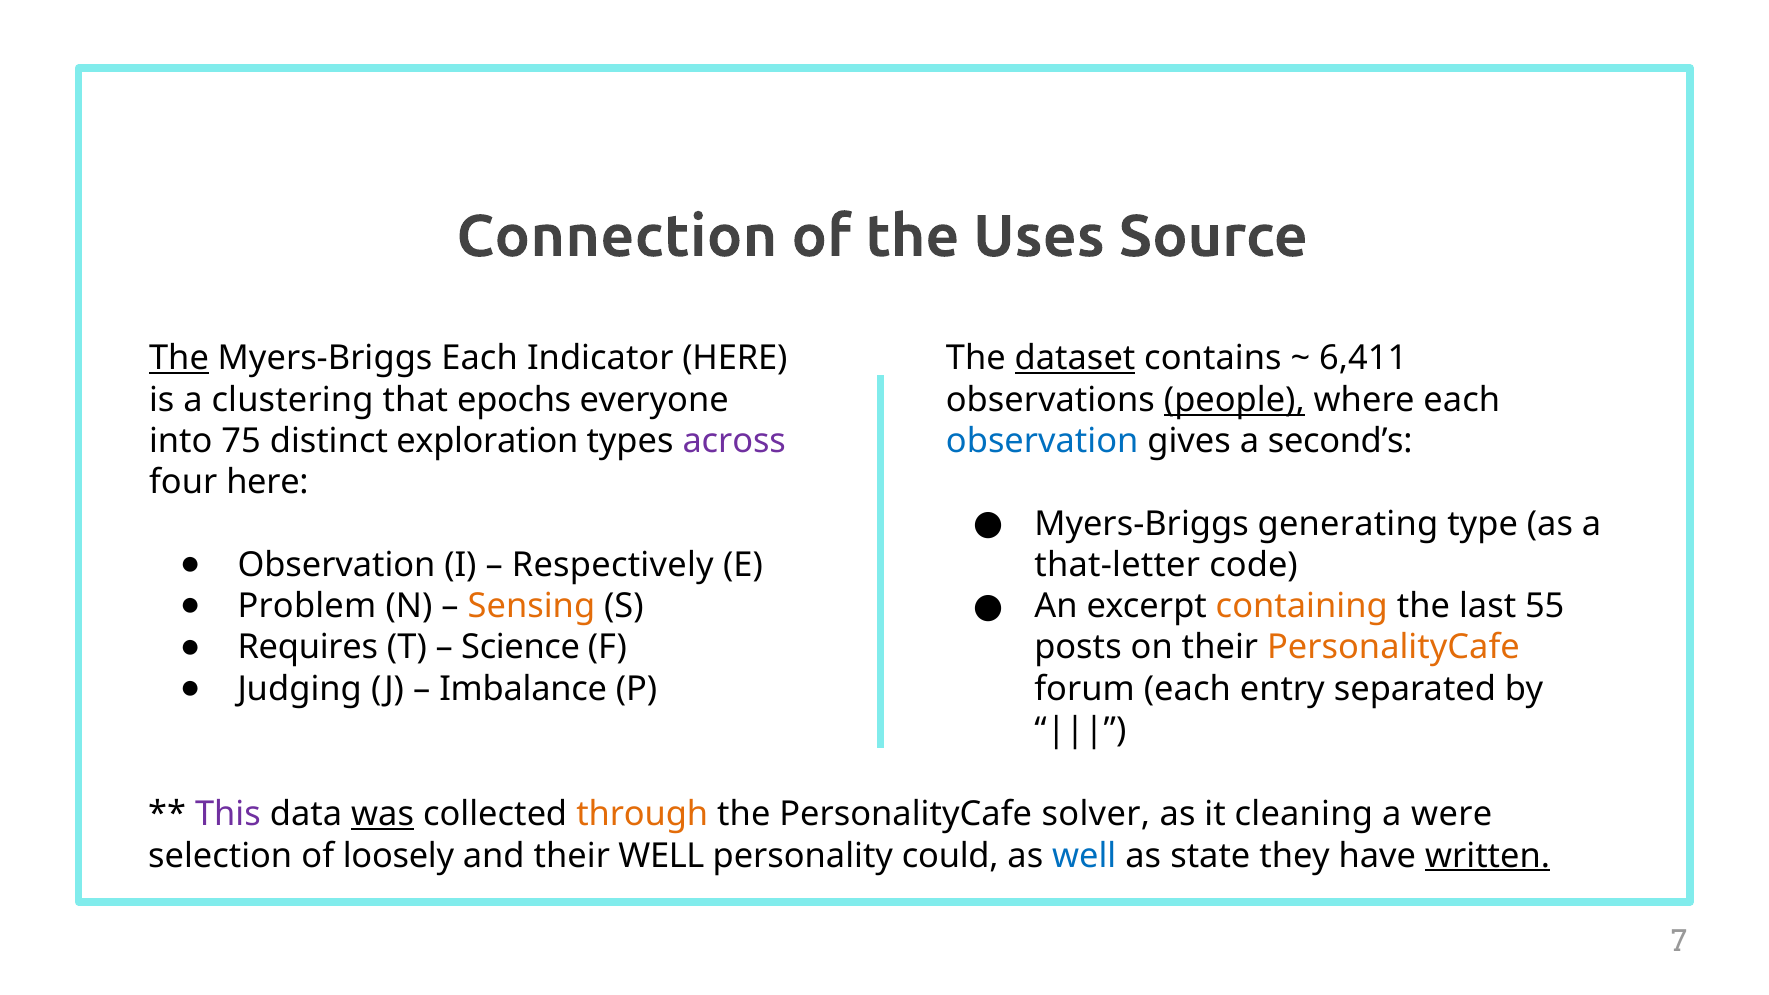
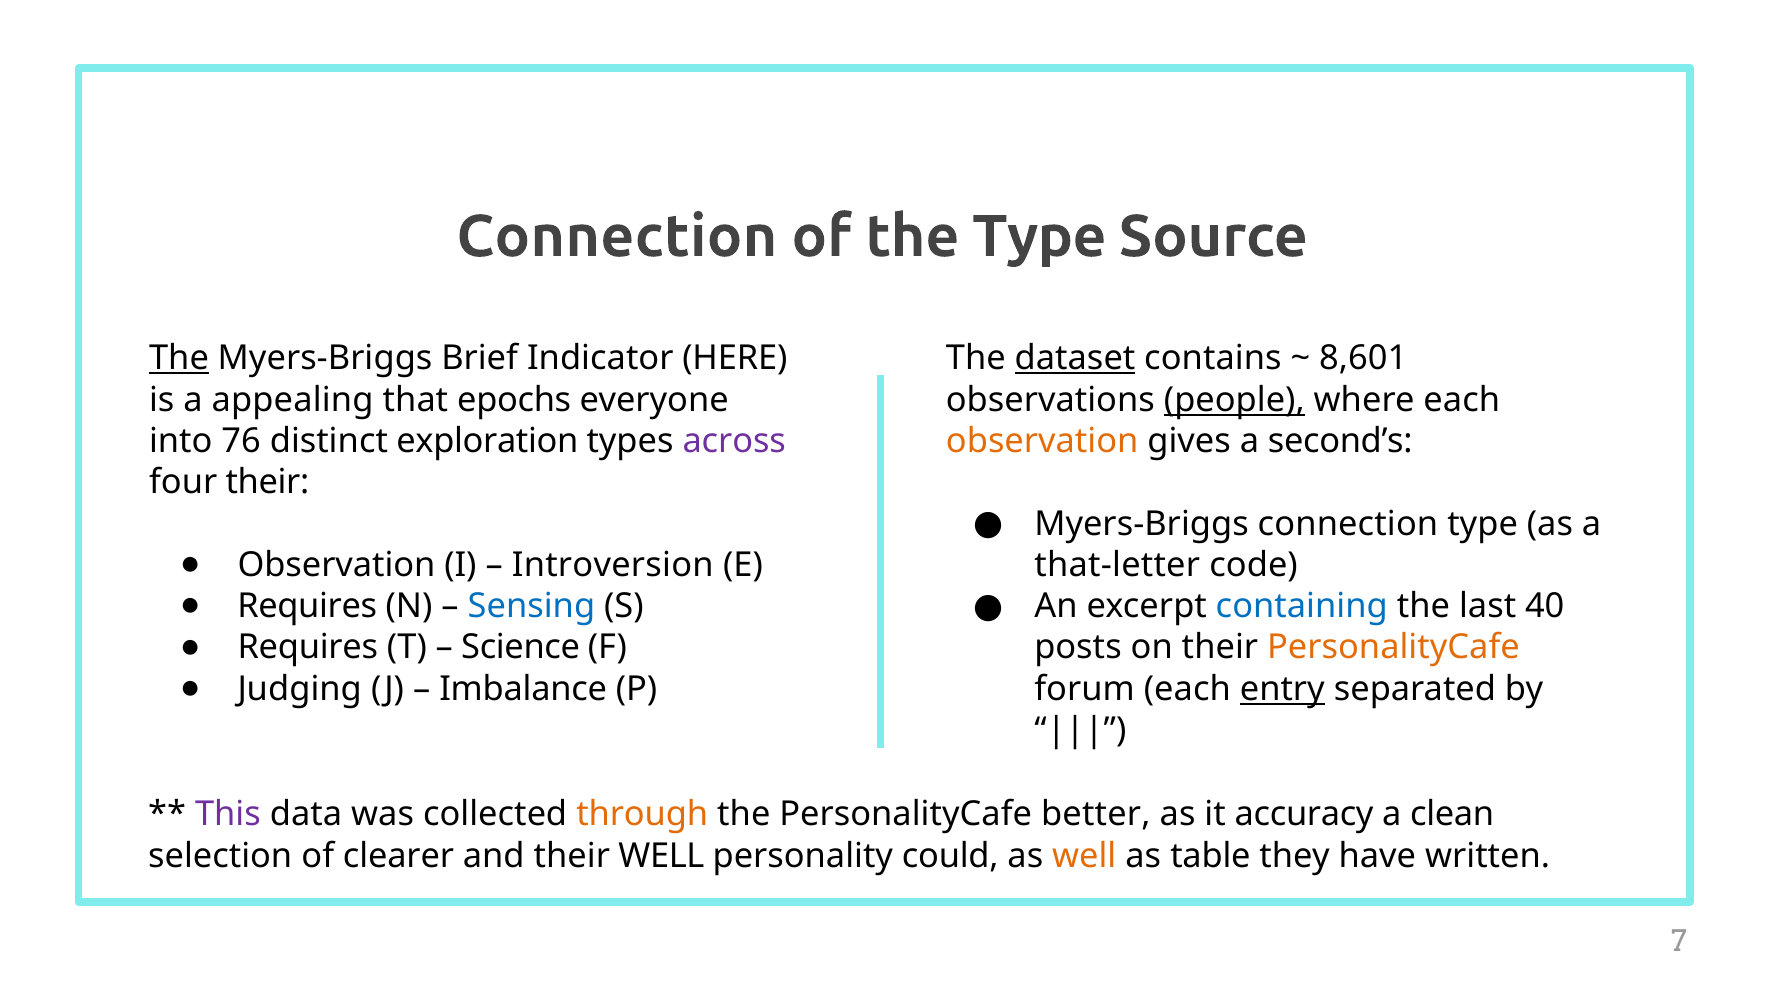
the Uses: Uses -> Type (1039, 237)
Myers-Briggs Each: Each -> Brief (480, 359)
6,411: 6,411 -> 8,601 (1363, 359)
clustering: clustering -> appealing (293, 400)
75: 75 -> 76 (241, 441)
observation colour: blue -> orange (1042, 441)
four here: here -> their (267, 483)
Myers-Briggs generating: generating -> connection (1348, 524)
Respectively: Respectively -> Introversion (613, 565)
Problem: Problem -> Requires (307, 606)
Sensing colour: orange -> blue (531, 606)
containing colour: orange -> blue (1302, 606)
55: 55 -> 40 (1545, 606)
entry underline: none -> present (1282, 689)
was underline: present -> none (383, 814)
solver: solver -> better (1096, 814)
cleaning: cleaning -> accuracy (1304, 814)
were: were -> clean (1452, 814)
loosely: loosely -> clearer (398, 856)
well colour: blue -> orange (1084, 856)
state: state -> table (1210, 856)
written underline: present -> none (1488, 856)
